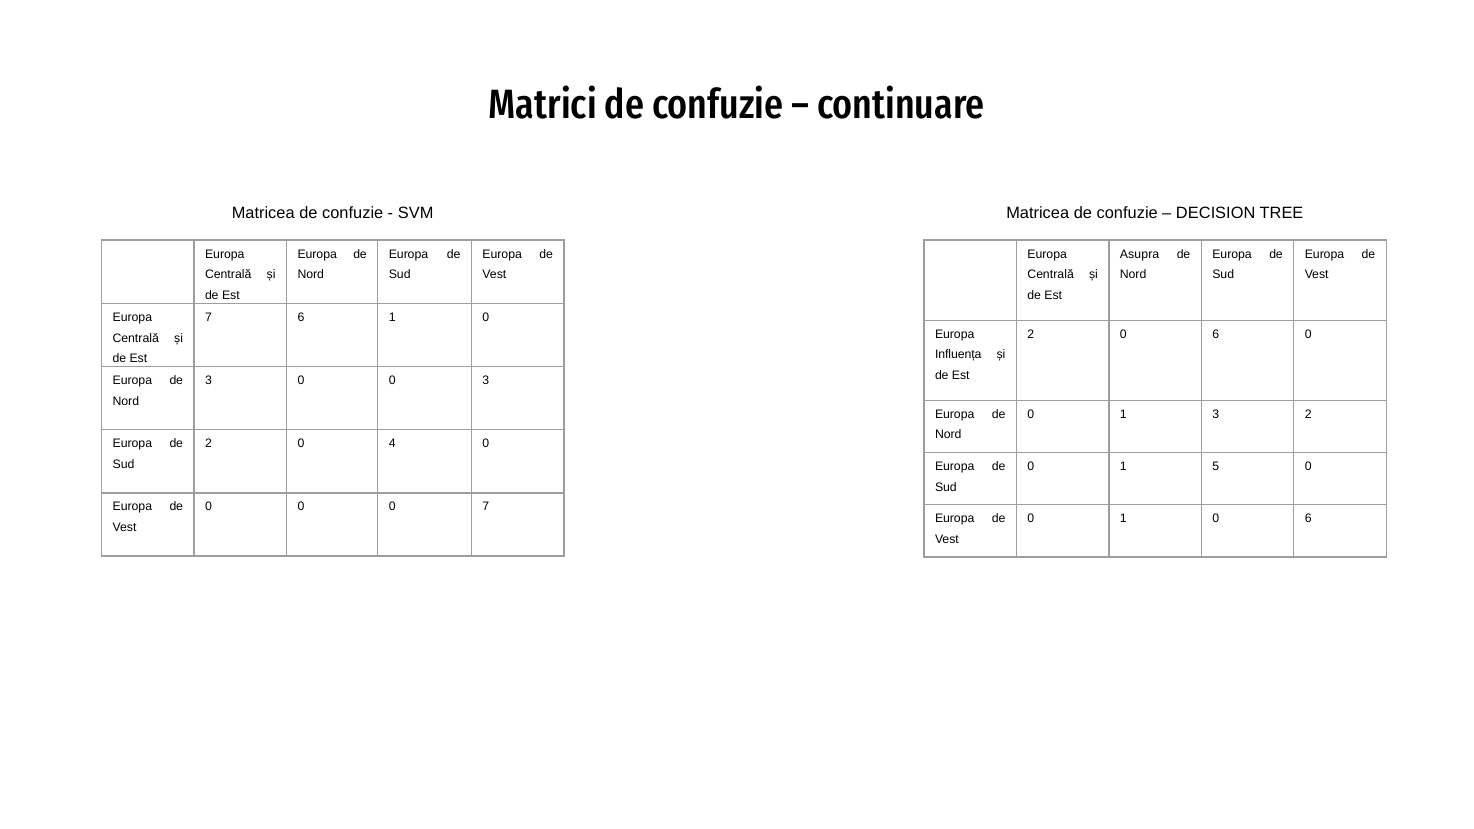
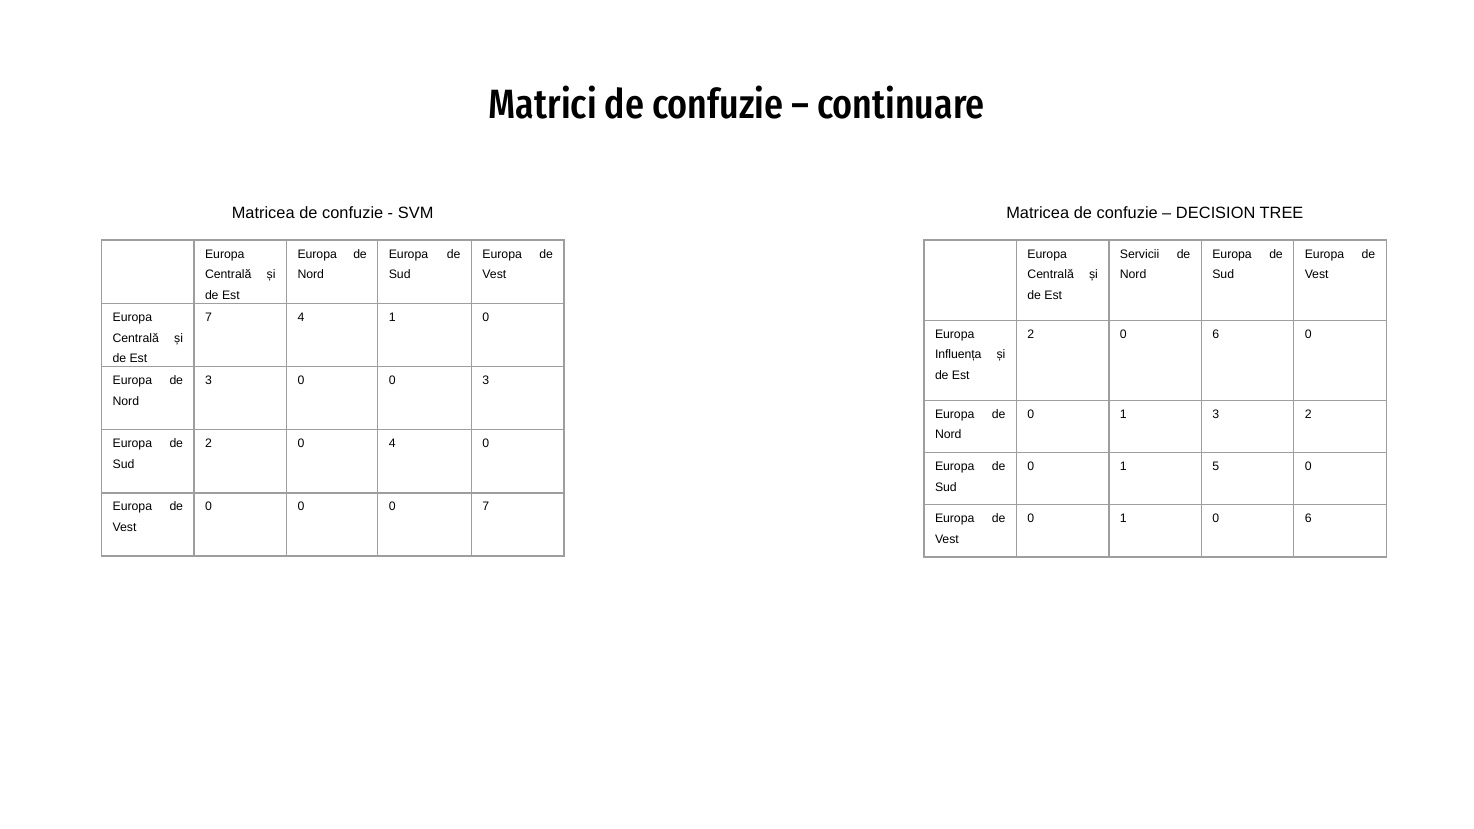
Asupra: Asupra -> Servicii (1140, 254)
7 6: 6 -> 4 (301, 317)
